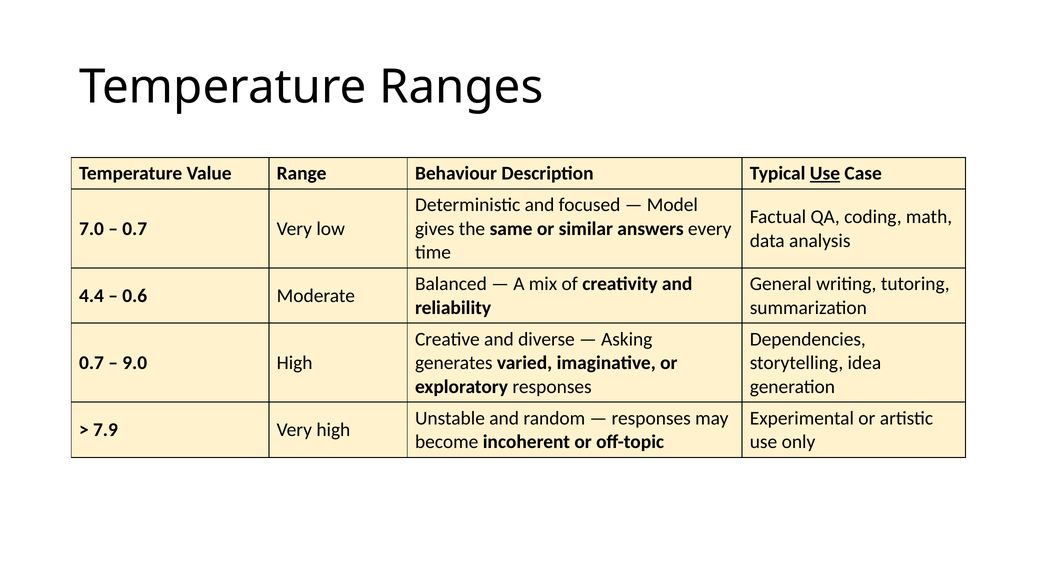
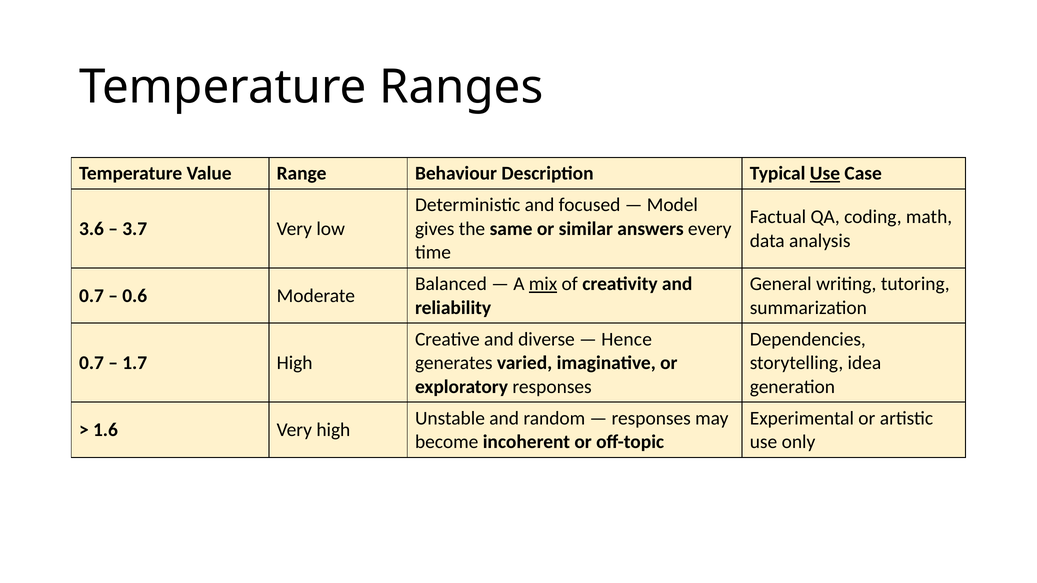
7.0: 7.0 -> 3.6 (91, 229)
0.7: 0.7 -> 3.7 (135, 229)
mix underline: none -> present (543, 284)
4.4: 4.4 -> 0.7 (91, 296)
Asking: Asking -> Hence (627, 339)
9.0: 9.0 -> 1.7 (135, 363)
7.9: 7.9 -> 1.6 (105, 430)
